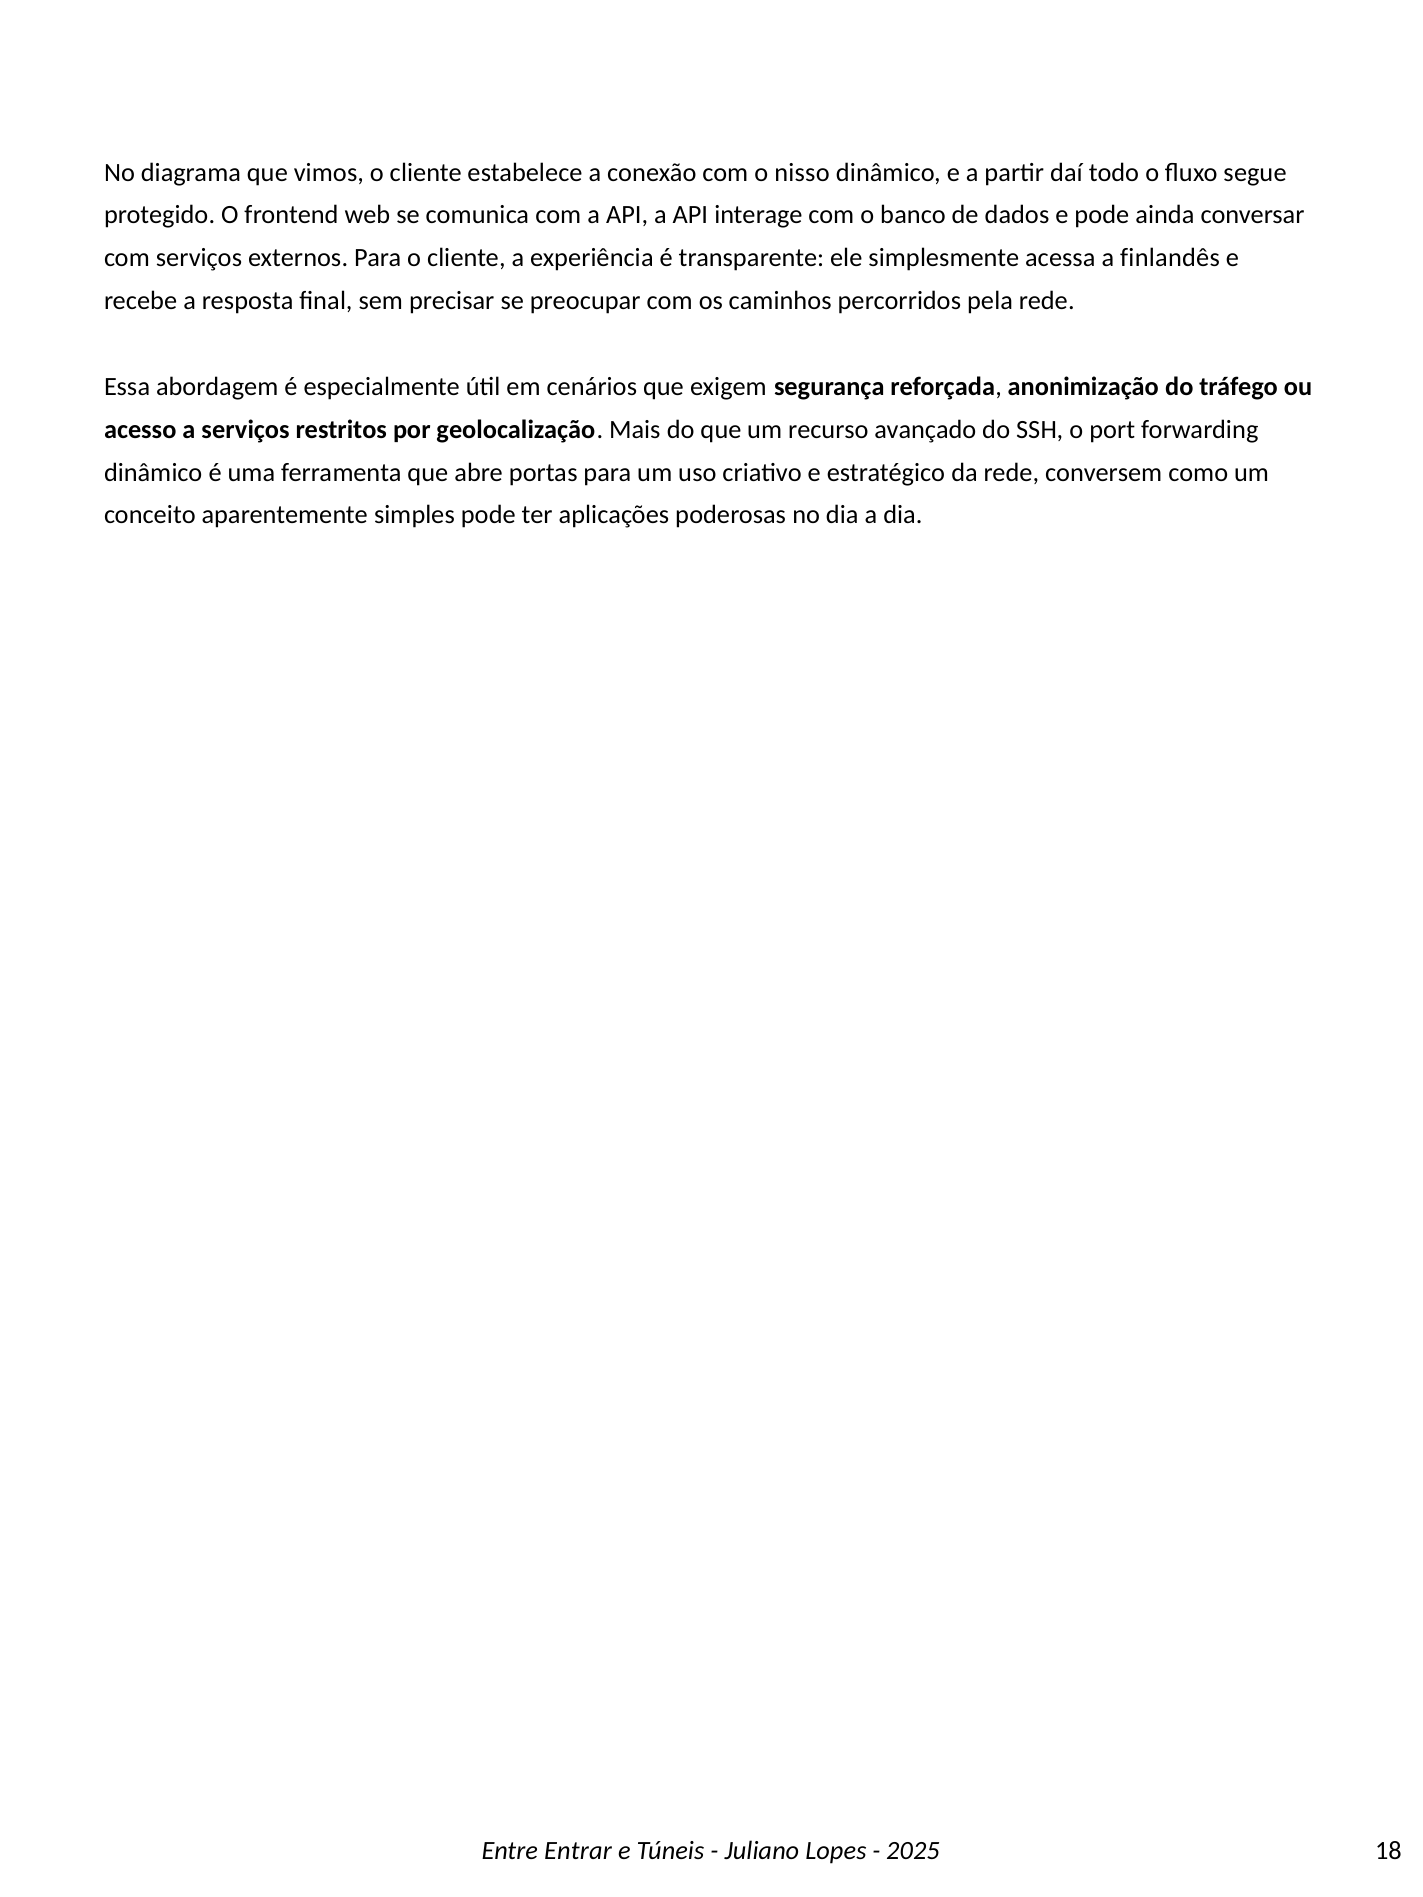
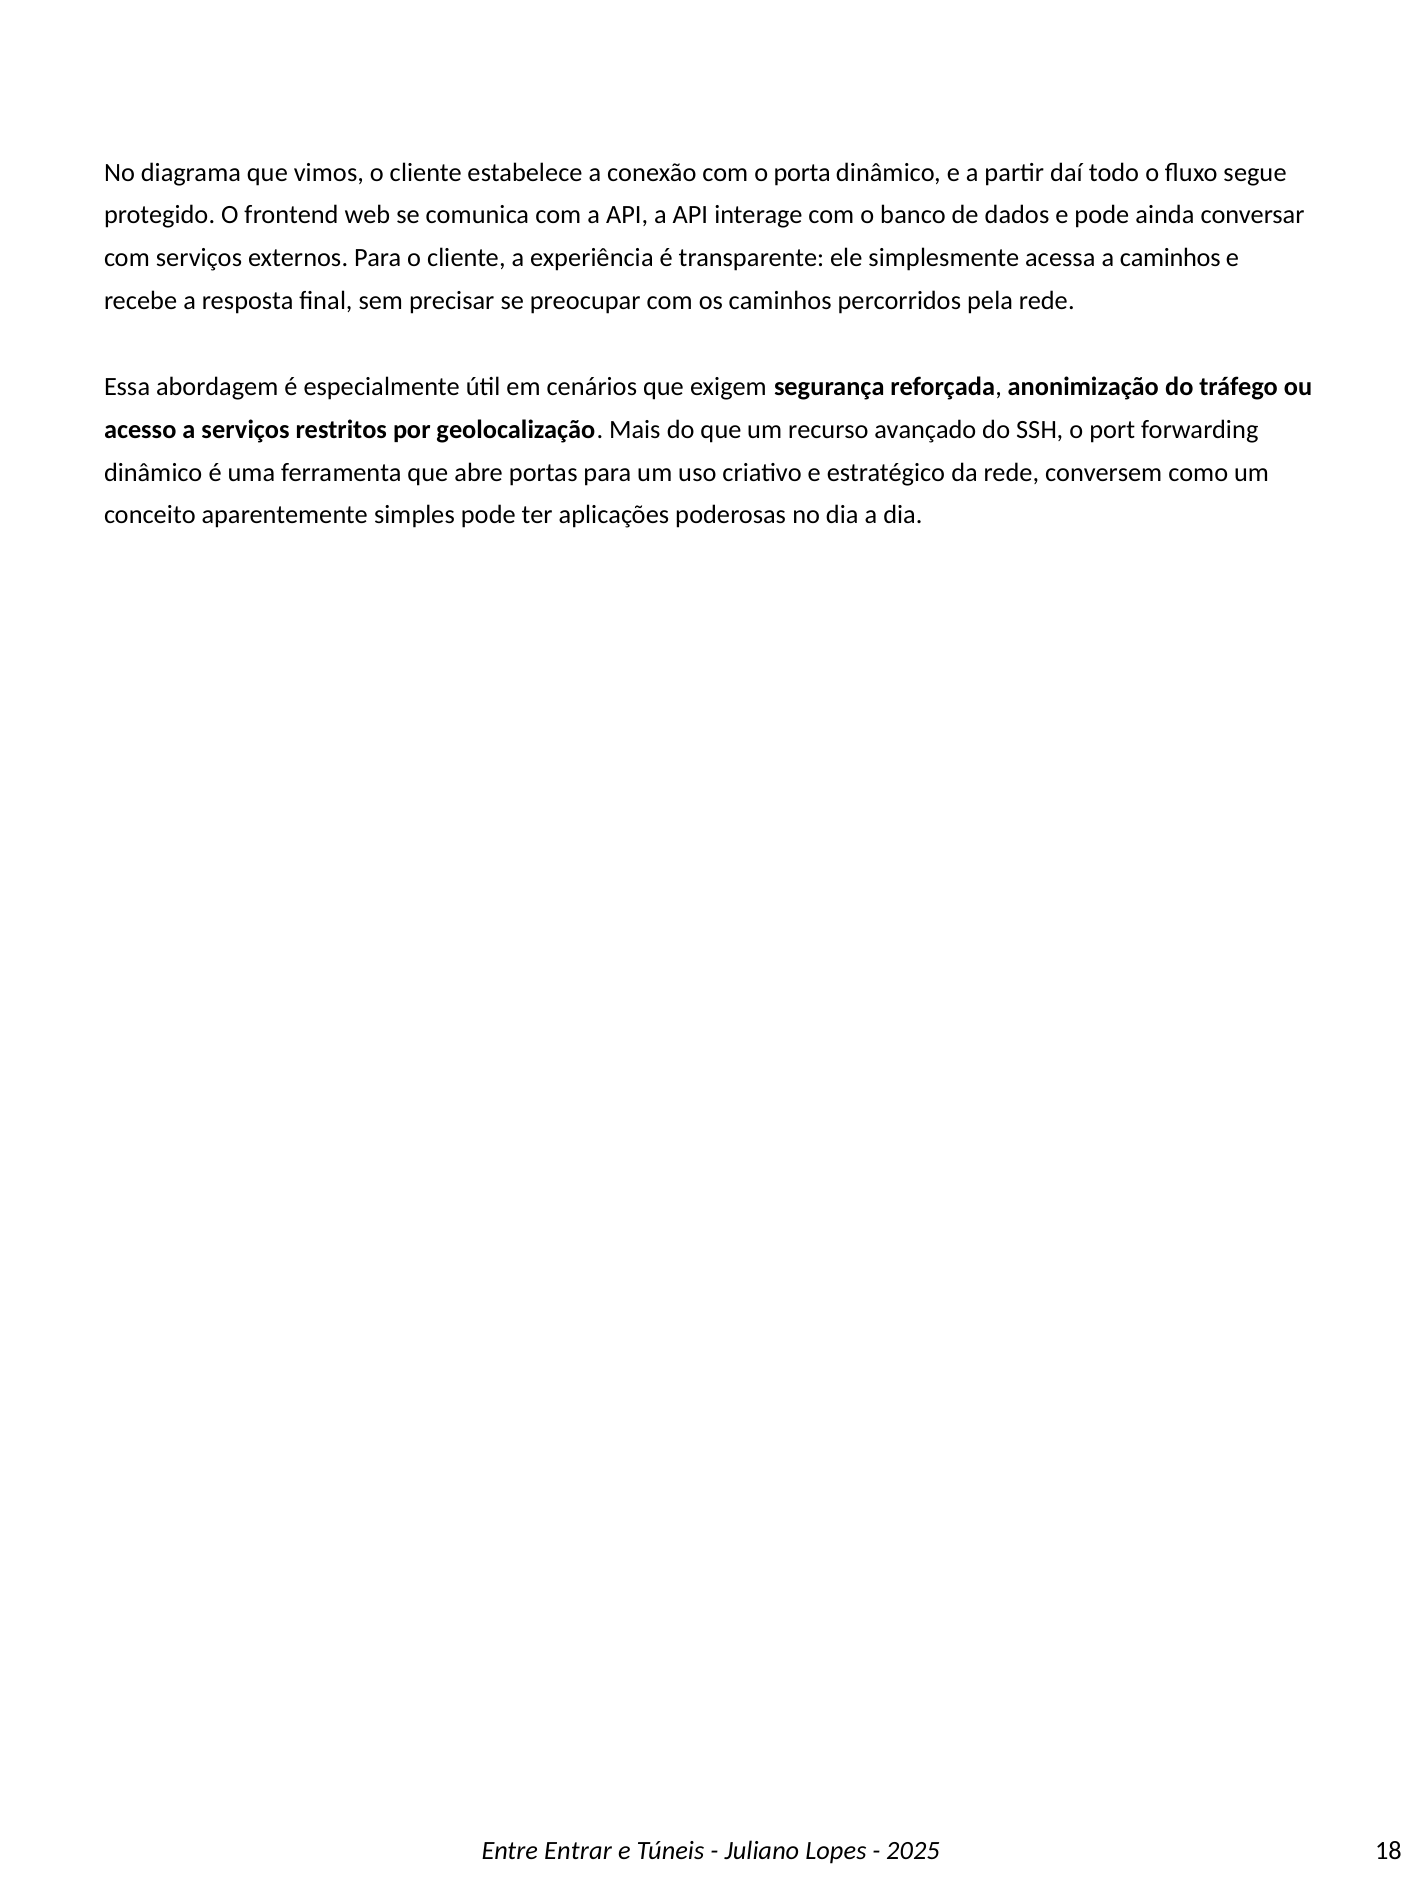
nisso: nisso -> porta (802, 172)
a finlandês: finlandês -> caminhos (1170, 258)
